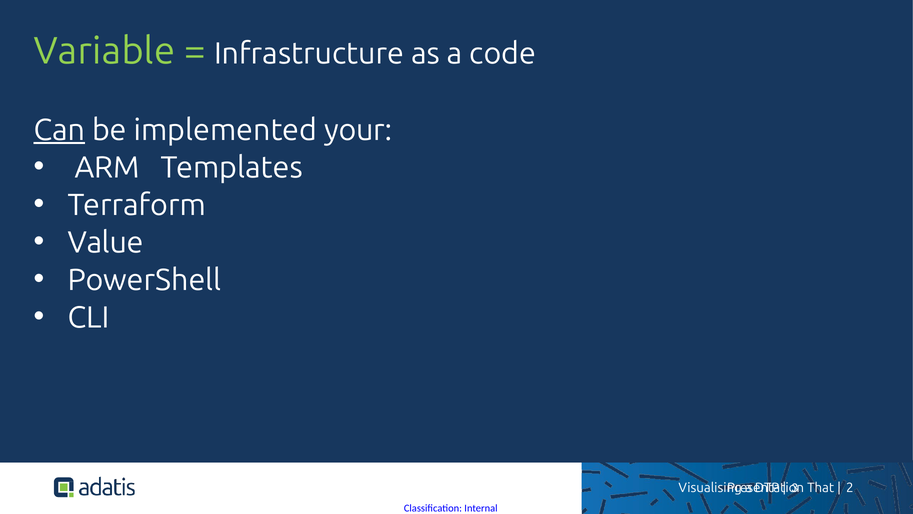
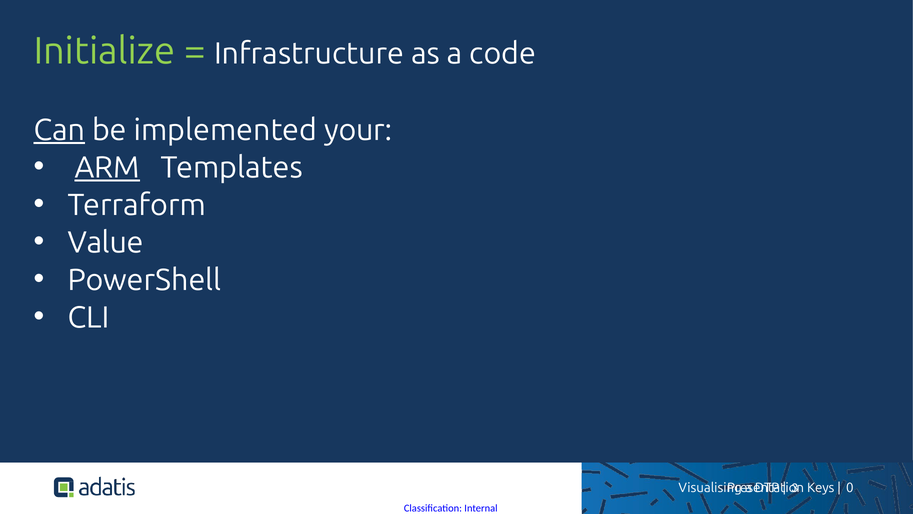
Variable: Variable -> Initialize (104, 51)
ARM underline: none -> present (107, 167)
That: That -> Keys (821, 487)
2: 2 -> 0 (850, 487)
